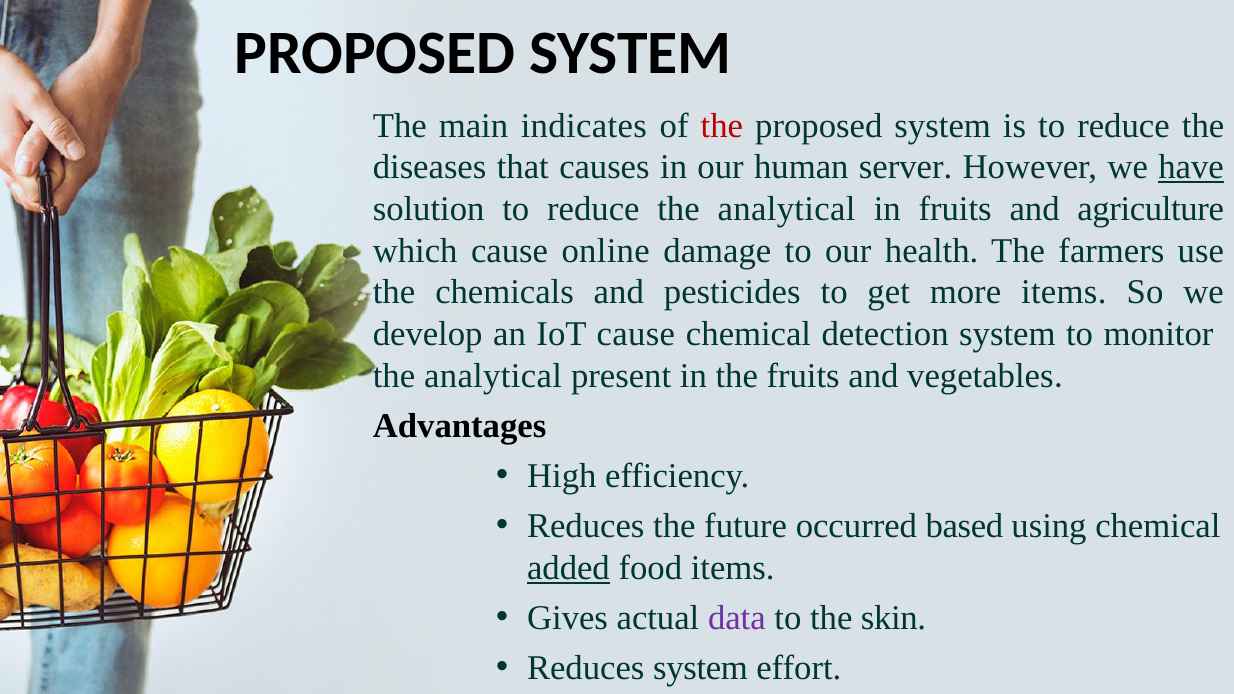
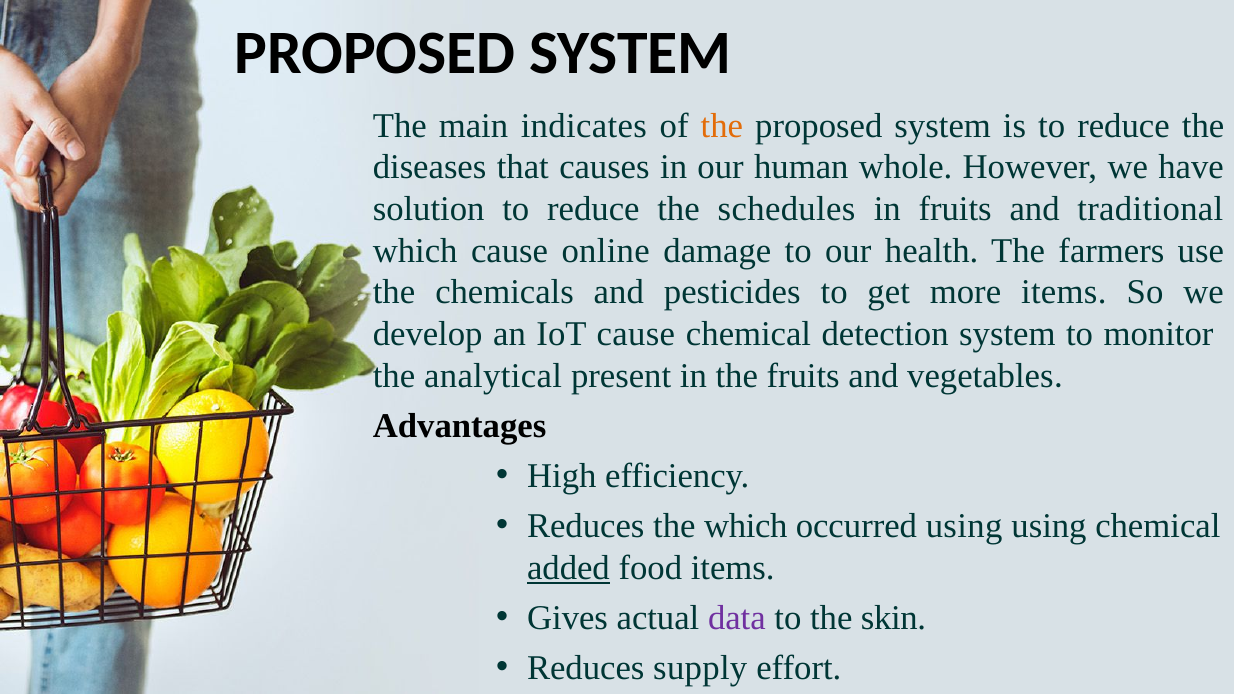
the colour: red -> orange (722, 126)
server: server -> whole (906, 167)
have underline: present -> none (1191, 167)
reduce the analytical: analytical -> schedules (787, 209)
agriculture: agriculture -> traditional (1150, 209)
the future: future -> which (746, 526)
occurred based: based -> using (964, 526)
Reduces system: system -> supply (700, 668)
